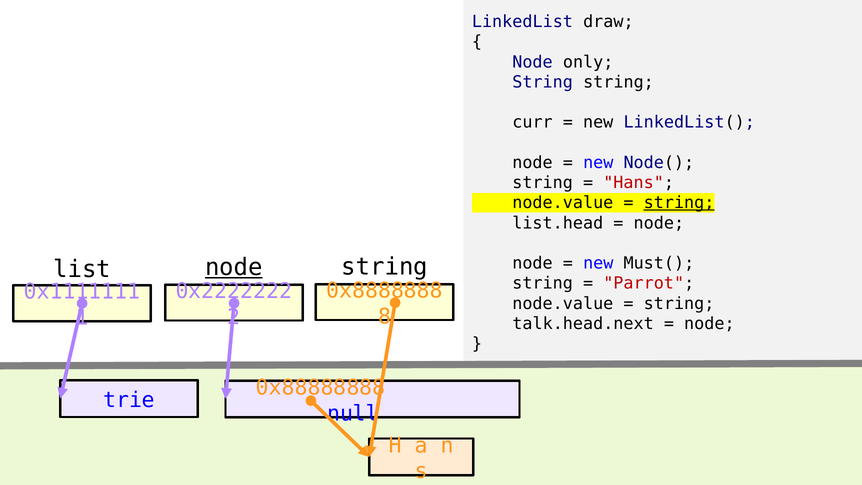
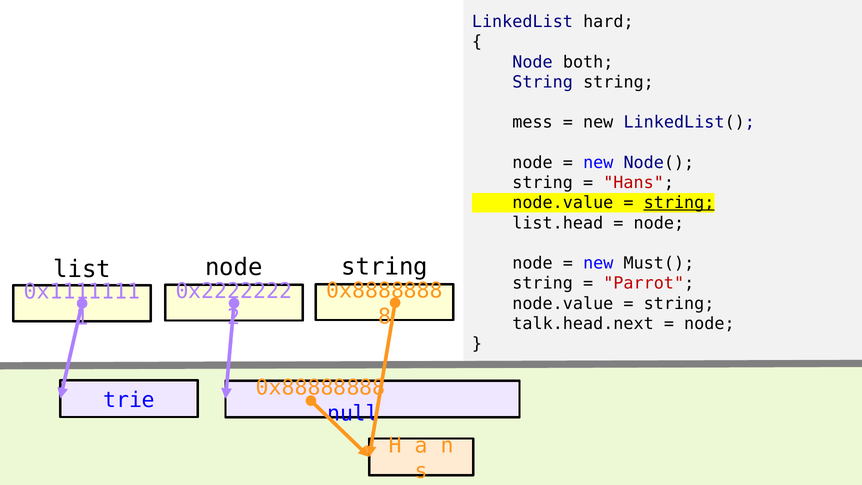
draw: draw -> hard (608, 22)
only: only -> both (588, 62)
curr: curr -> mess (533, 122)
node underline: present -> none (234, 267)
